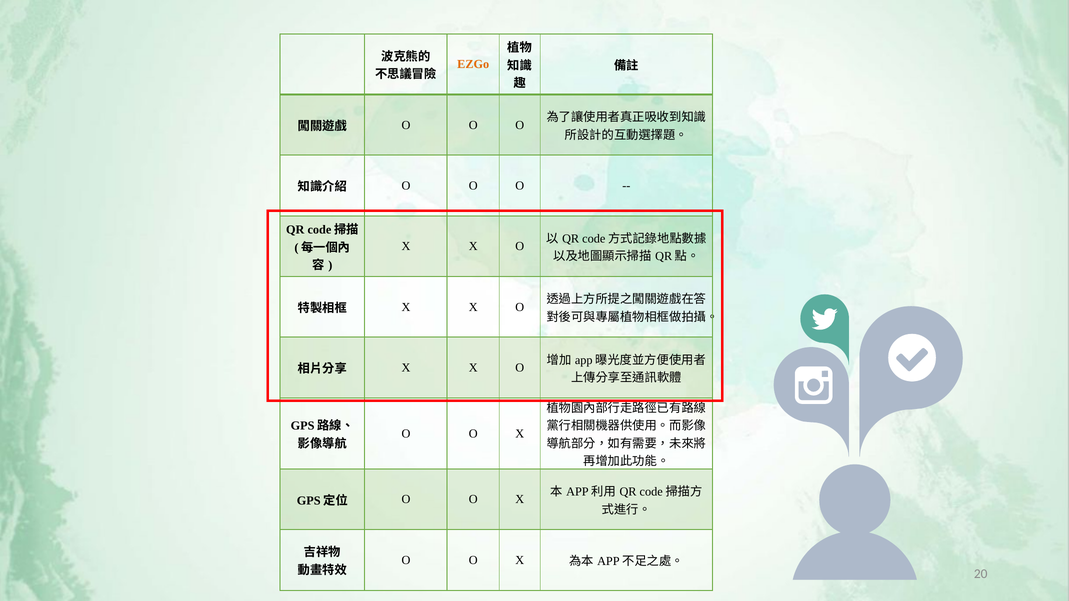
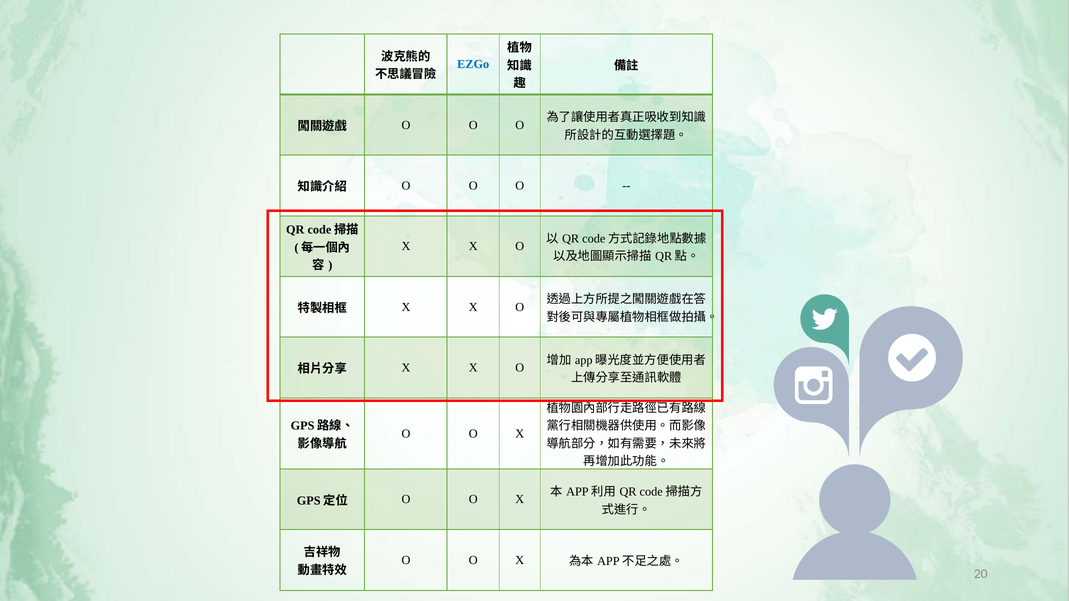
EZGo colour: orange -> blue (473, 64)
